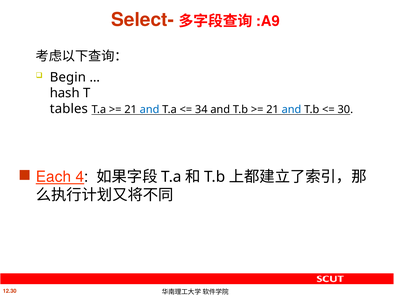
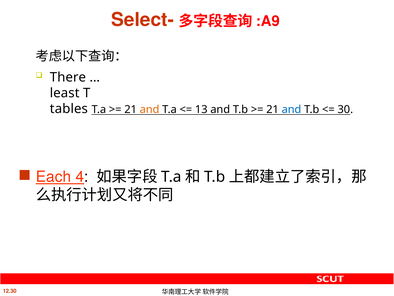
Begin: Begin -> There (68, 77)
hash: hash -> least (65, 93)
and colour: blue -> orange (150, 109)
34: 34 -> 13 (201, 109)
